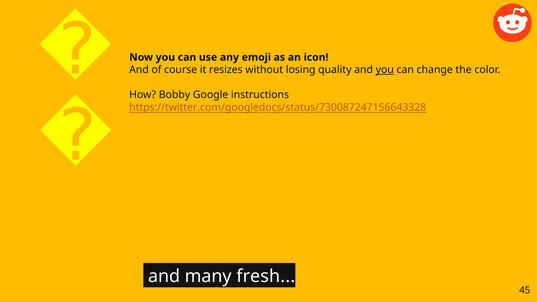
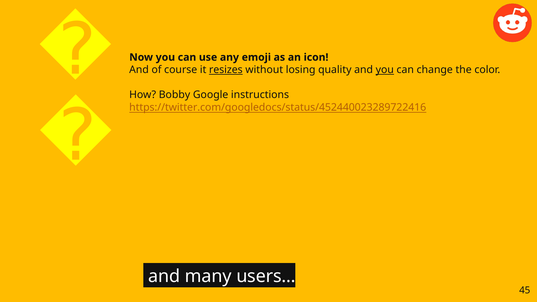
resizes underline: none -> present (226, 70)
https://twitter.com/googledocs/status/730087247156643328: https://twitter.com/googledocs/status/730087247156643328 -> https://twitter.com/googledocs/status/452440023289722416 (278, 107)
fresh: fresh -> users (266, 276)
